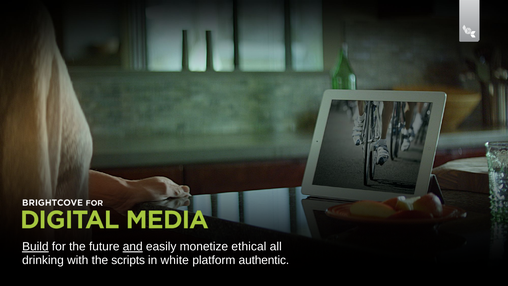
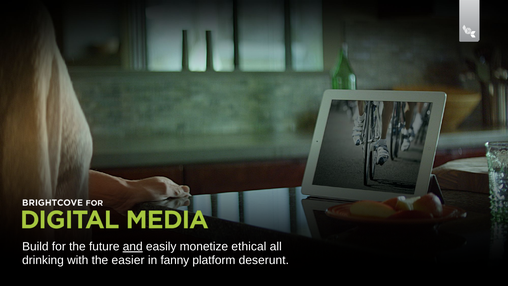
Build underline: present -> none (35, 247)
scripts: scripts -> easier (128, 260)
white: white -> fanny (175, 260)
authentic: authentic -> deserunt (264, 260)
